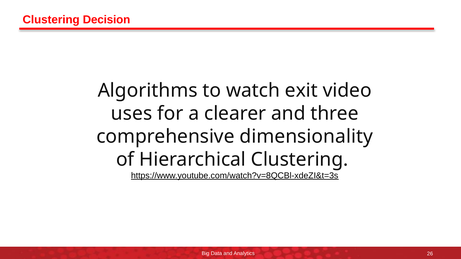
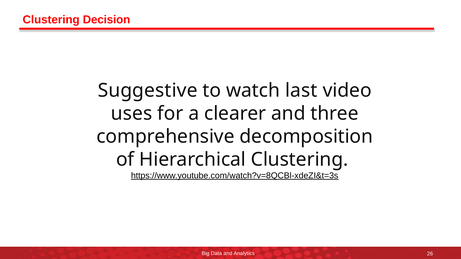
Algorithms: Algorithms -> Suggestive (148, 91)
exit: exit -> last (301, 91)
dimensionality: dimensionality -> decomposition (306, 137)
